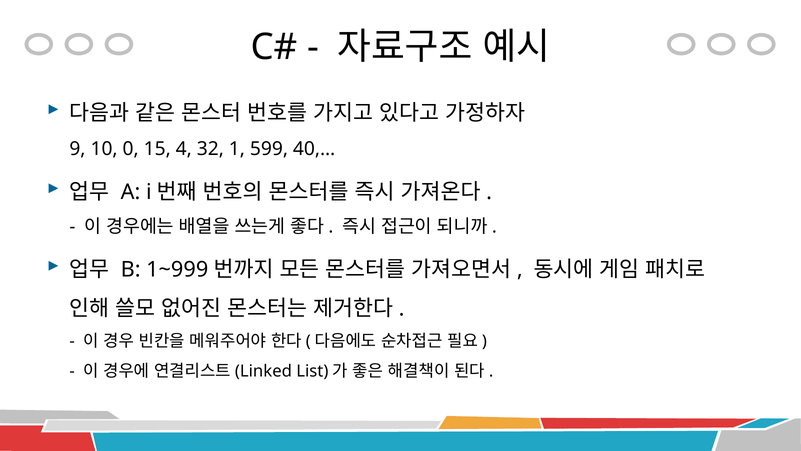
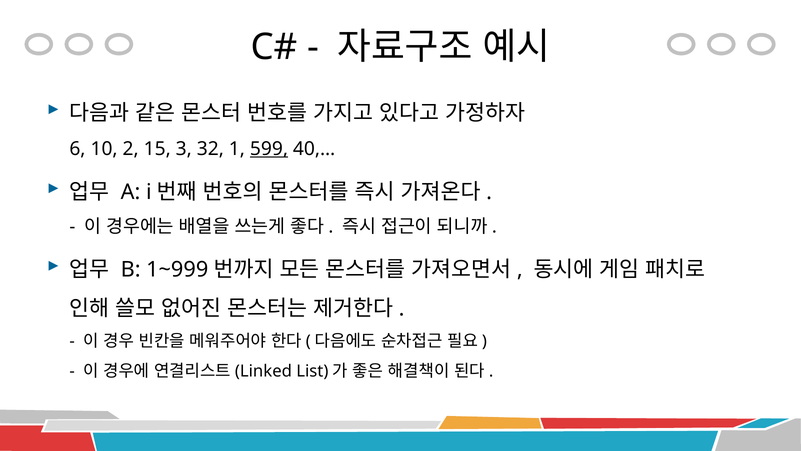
9: 9 -> 6 (77, 149)
0: 0 -> 2 (131, 149)
4: 4 -> 3 (184, 149)
599 underline: none -> present (269, 149)
